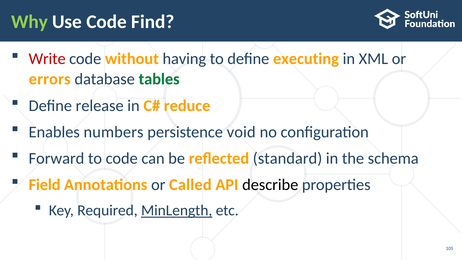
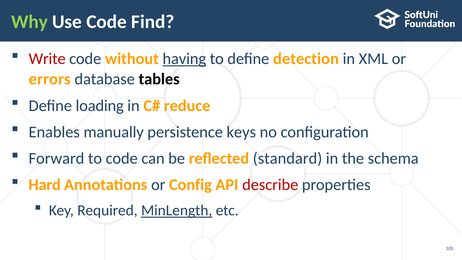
having underline: none -> present (184, 59)
executing: executing -> detection (306, 59)
tables colour: green -> black (159, 79)
release: release -> loading (100, 106)
numbers: numbers -> manually (114, 132)
void: void -> keys (241, 132)
Field: Field -> Hard (45, 185)
Called: Called -> Config (190, 185)
describe colour: black -> red (270, 185)
